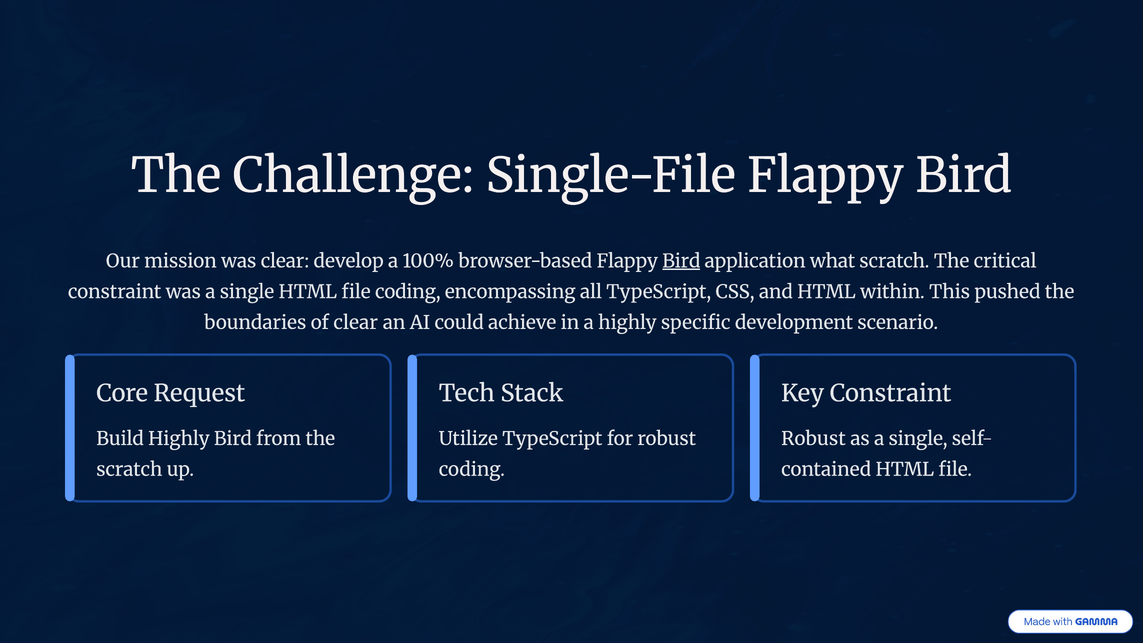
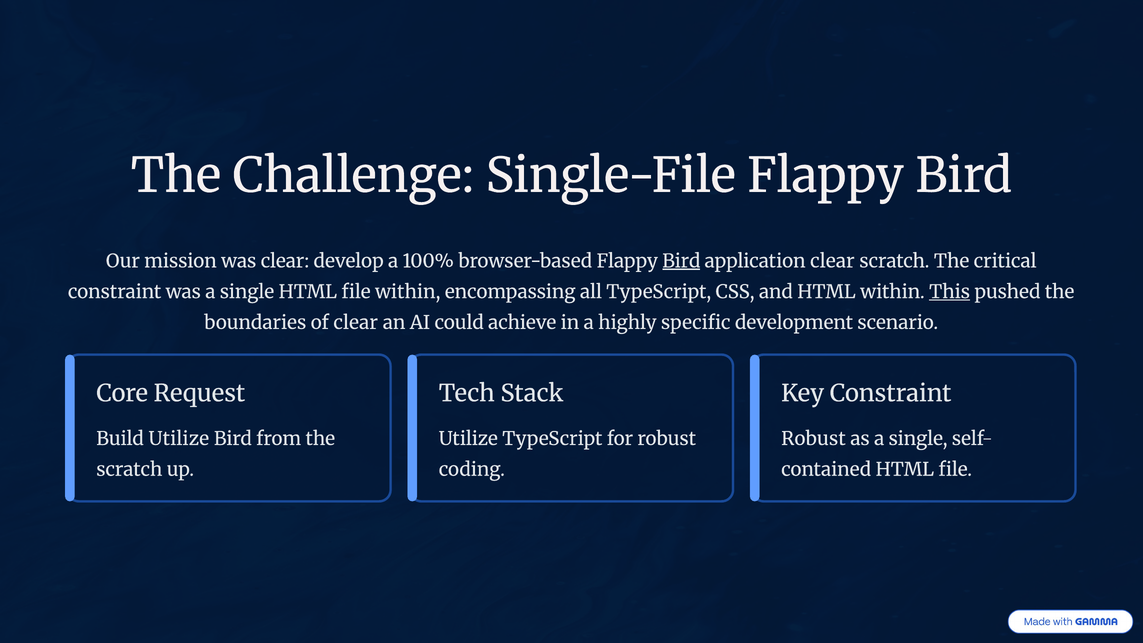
application what: what -> clear (832, 261)
file coding: coding -> within (408, 292)
This underline: none -> present (950, 292)
Build Highly: Highly -> Utilize (179, 439)
